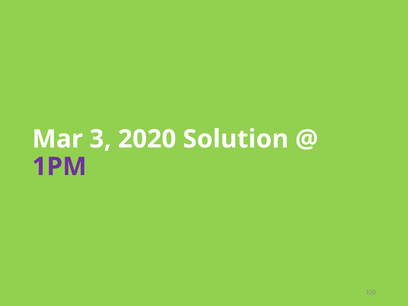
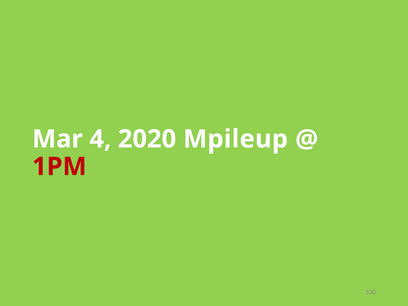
3: 3 -> 4 (100, 139)
Solution: Solution -> Mpileup (236, 139)
1PM colour: purple -> red (59, 167)
